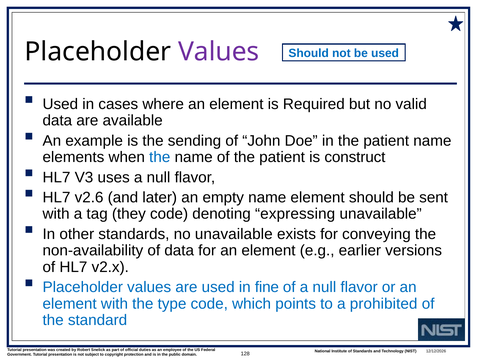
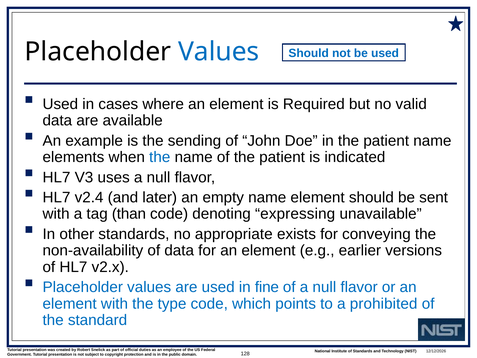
Values colour: purple -> blue (219, 52)
construct: construct -> indicated (355, 157)
v2.6: v2.6 -> v2.4 (89, 197)
they: they -> than (129, 214)
no unavailable: unavailable -> appropriate (234, 234)
